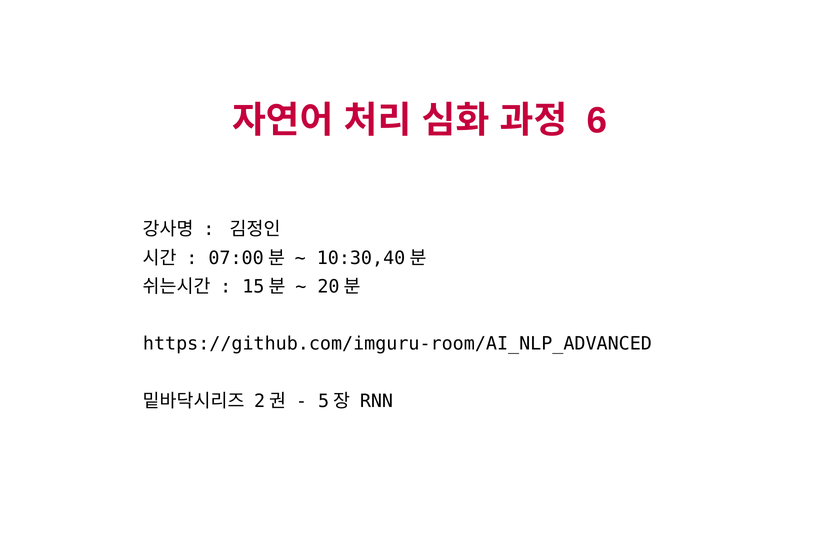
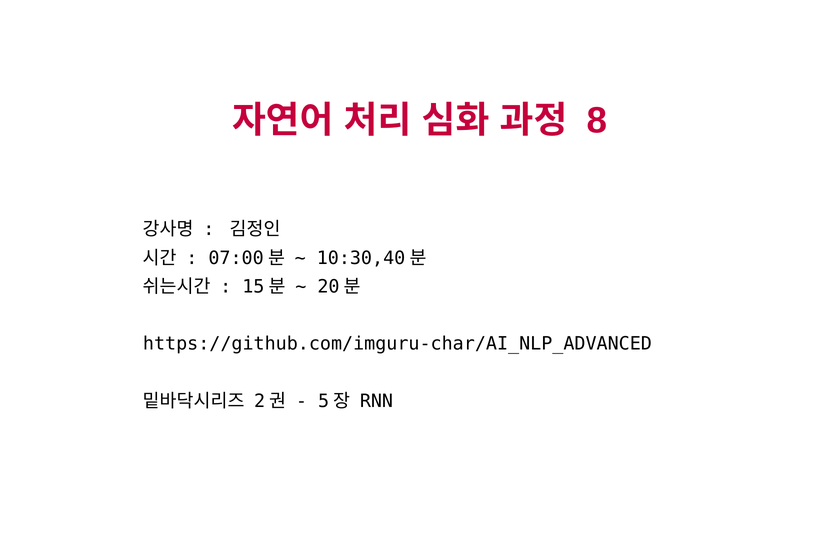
6: 6 -> 8 (597, 121)
https://github.com/imguru-room/AI_NLP_ADVANCED: https://github.com/imguru-room/AI_NLP_ADVANCED -> https://github.com/imguru-char/AI_NLP_ADVANCED (397, 344)
